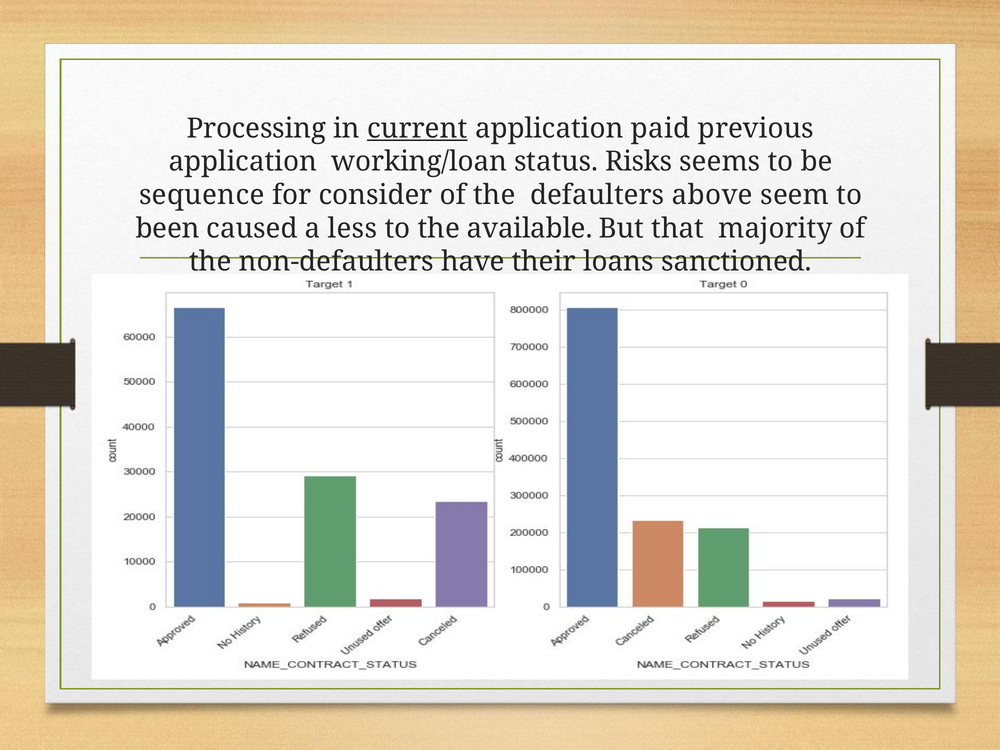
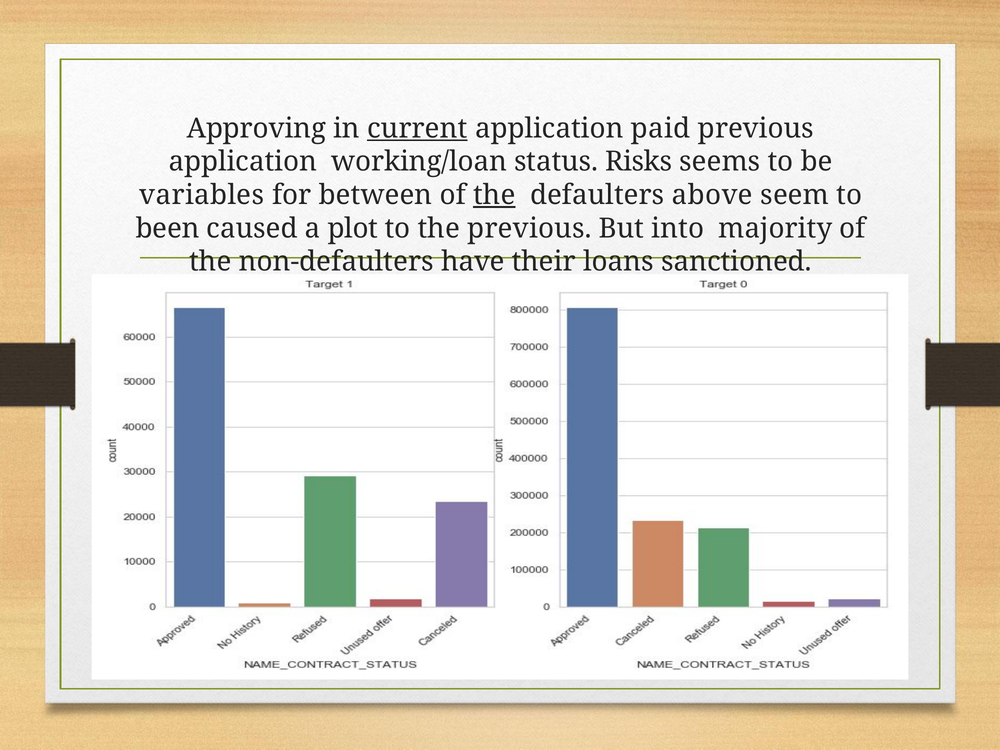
Processing: Processing -> Approving (256, 128)
sequence: sequence -> variables (202, 195)
consider: consider -> between (376, 195)
the underline: none -> present (494, 195)
less: less -> plot (353, 228)
the available: available -> previous (530, 228)
that: that -> into (678, 228)
